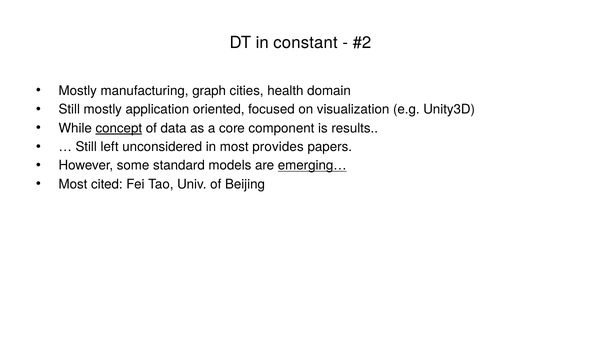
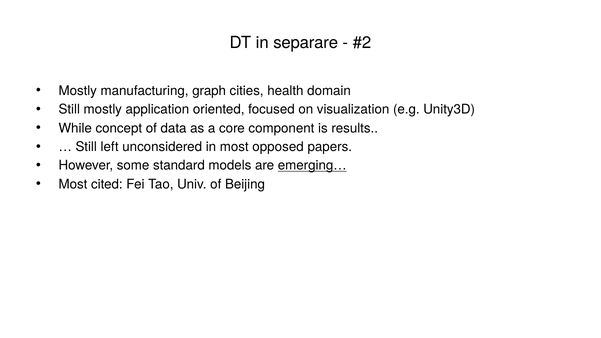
constant: constant -> separare (306, 43)
concept underline: present -> none (119, 128)
provides: provides -> opposed (278, 147)
